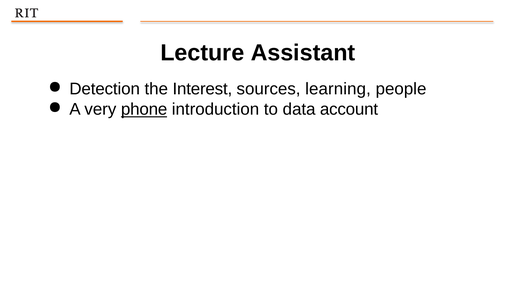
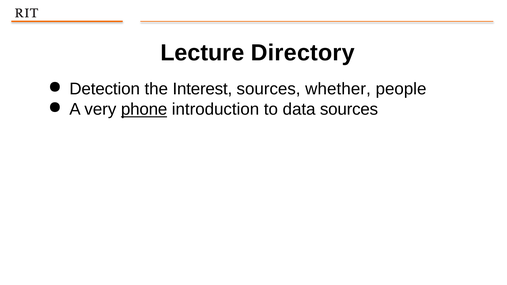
Assistant: Assistant -> Directory (303, 53)
learning: learning -> whether (338, 89)
data account: account -> sources (349, 109)
